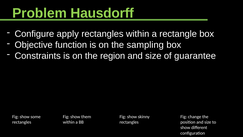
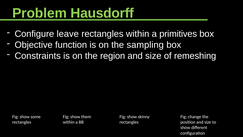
apply: apply -> leave (68, 34)
rectangle: rectangle -> primitives (178, 34)
guarantee: guarantee -> remeshing (195, 56)
